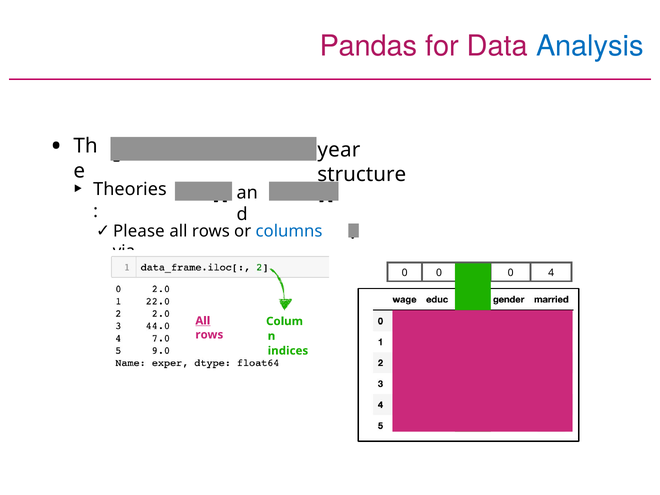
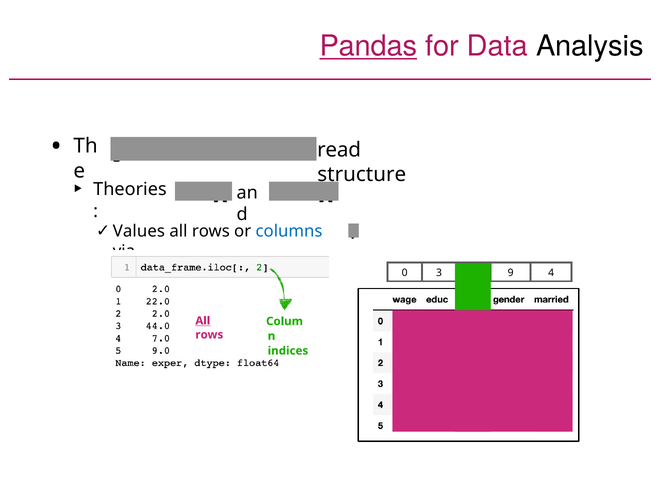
Pandas underline: none -> present (368, 46)
Analysis colour: blue -> black (590, 46)
year: year -> read (339, 150)
Please: Please -> Values (139, 231)
0 0: 0 -> 3 (439, 273)
0: 0 -> 9 (511, 273)
